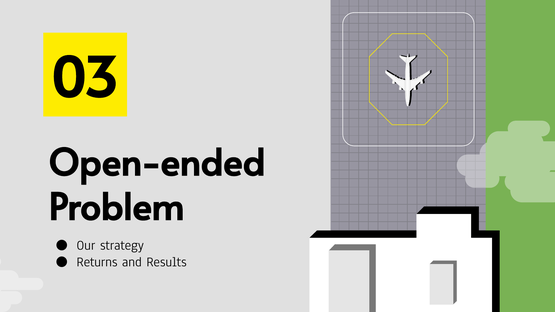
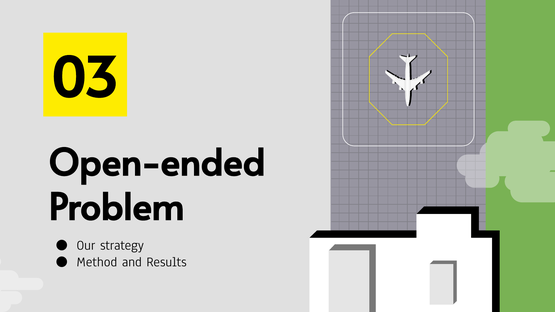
Returns: Returns -> Method (97, 262)
